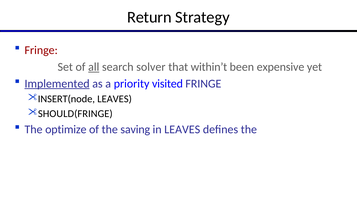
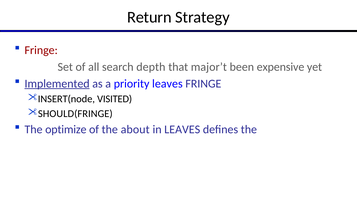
all underline: present -> none (94, 67)
solver: solver -> depth (151, 67)
within’t: within’t -> major’t (209, 67)
priority visited: visited -> leaves (167, 84)
INSERT(node LEAVES: LEAVES -> VISITED (115, 99)
saving: saving -> about (135, 129)
